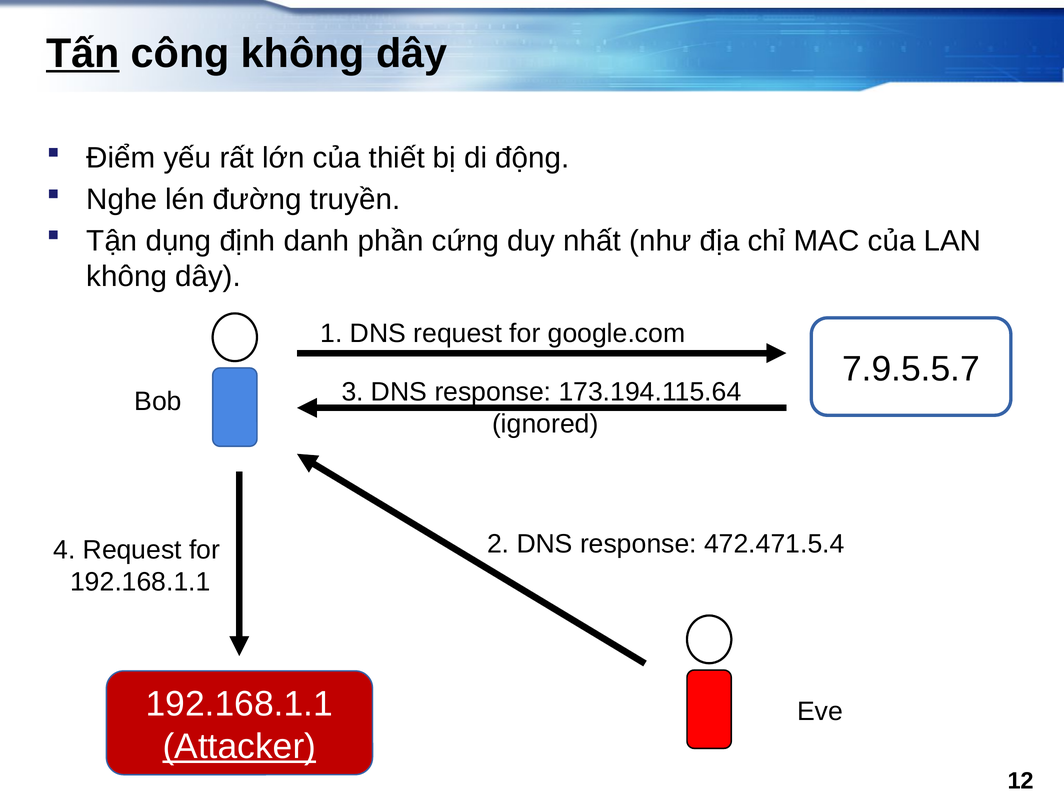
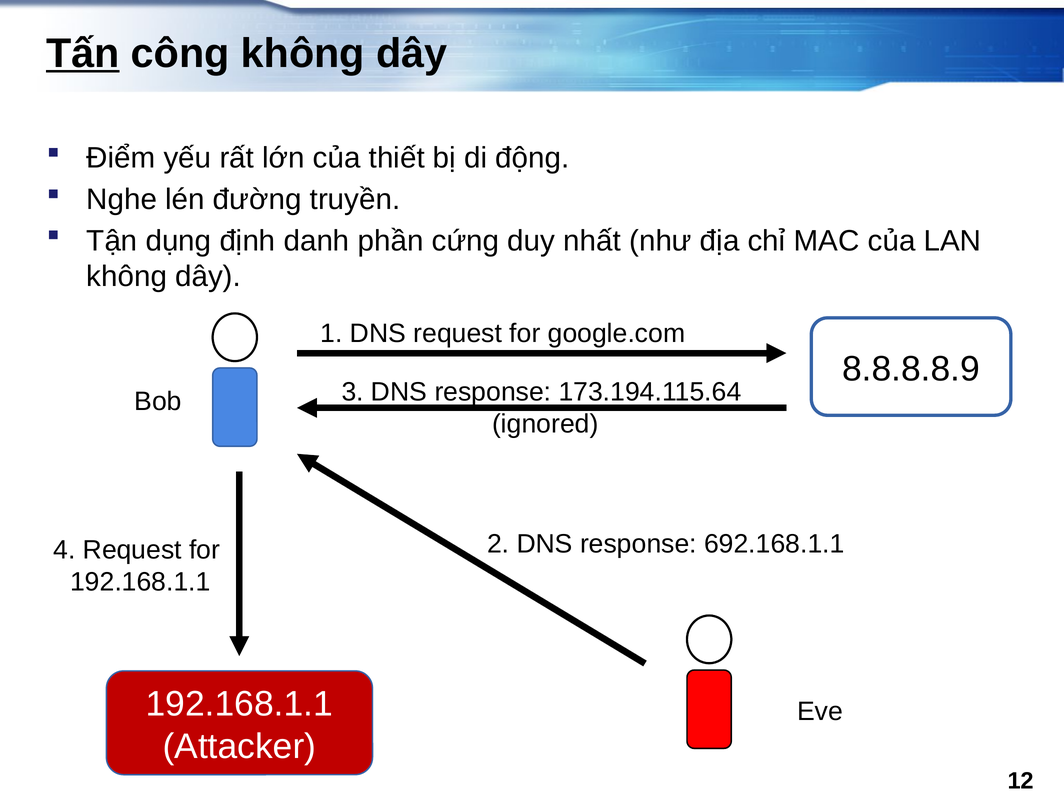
7.9.5.5.7: 7.9.5.5.7 -> 8.8.8.8.9 (911, 369)
472.471.5.4: 472.471.5.4 -> 692.168.1.1 (774, 544)
Attacker underline: present -> none (239, 746)
